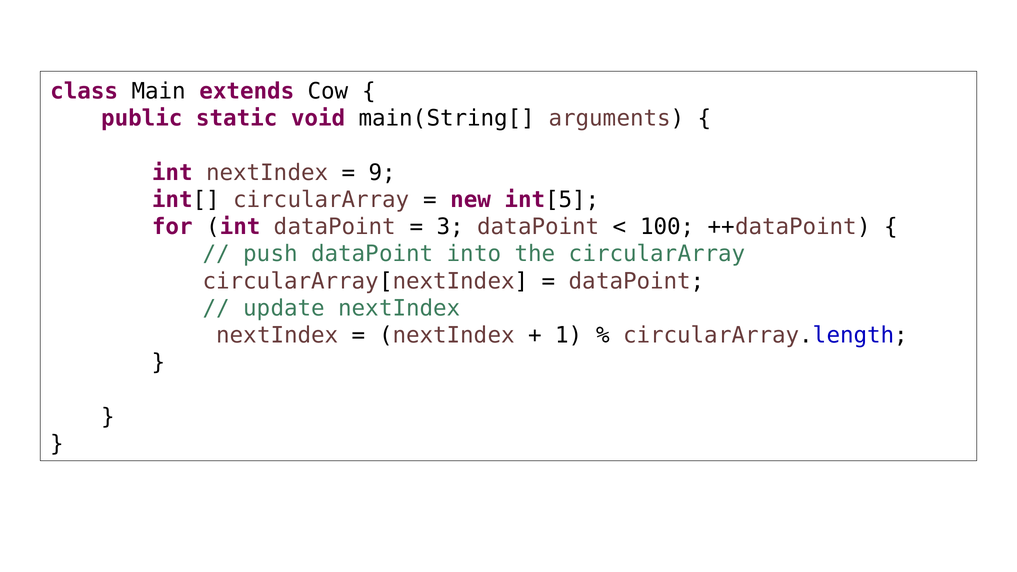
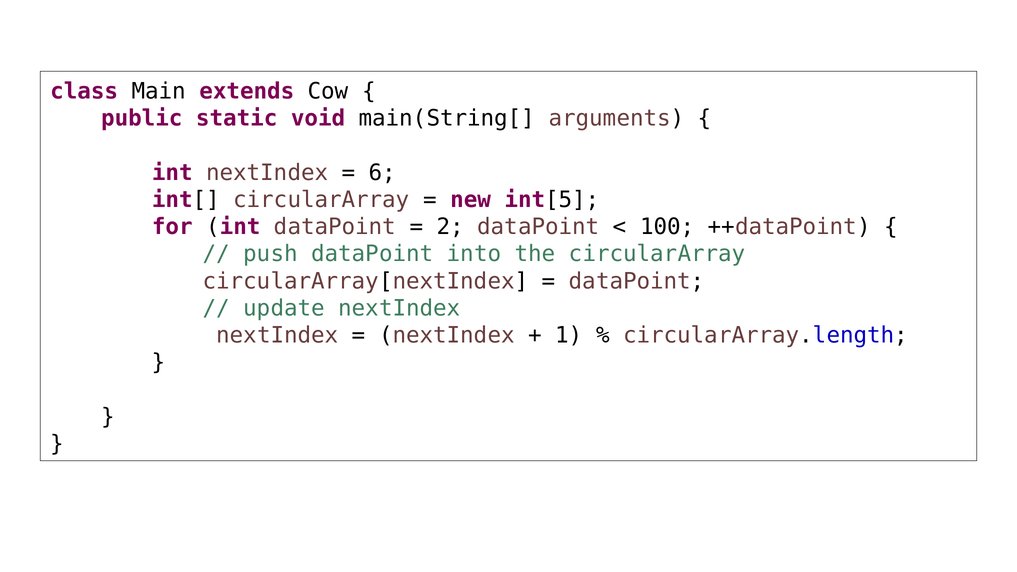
9: 9 -> 6 (382, 173)
3: 3 -> 2 (450, 227)
